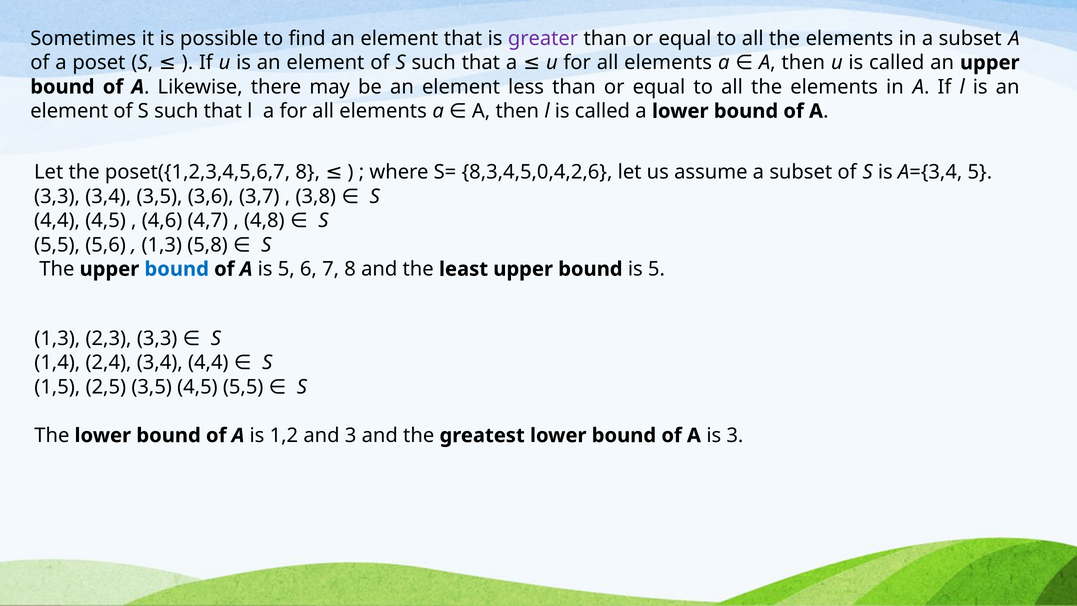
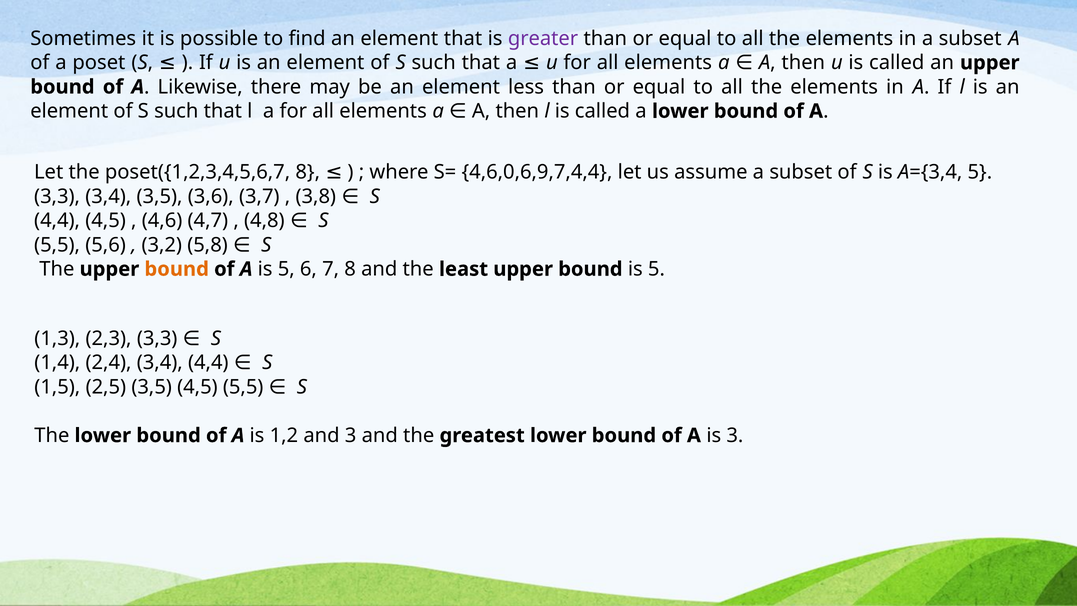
8,3,4,5,0,4,2,6: 8,3,4,5,0,4,2,6 -> 4,6,0,6,9,7,4,4 (537, 172)
1,3: 1,3 -> 3,2 (162, 245)
bound colour: blue -> orange (177, 269)
